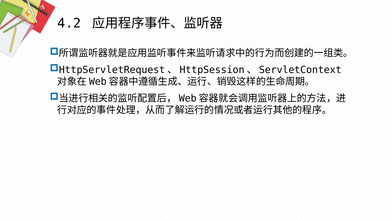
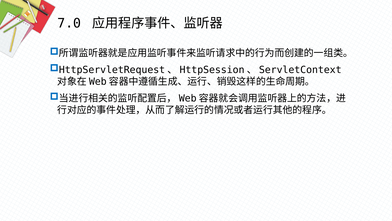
4.2: 4.2 -> 7.0 (69, 23)
